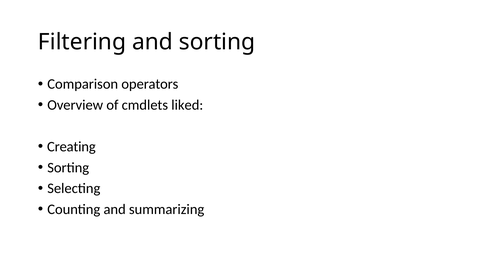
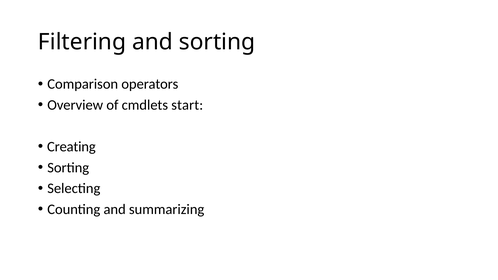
liked: liked -> start (187, 105)
